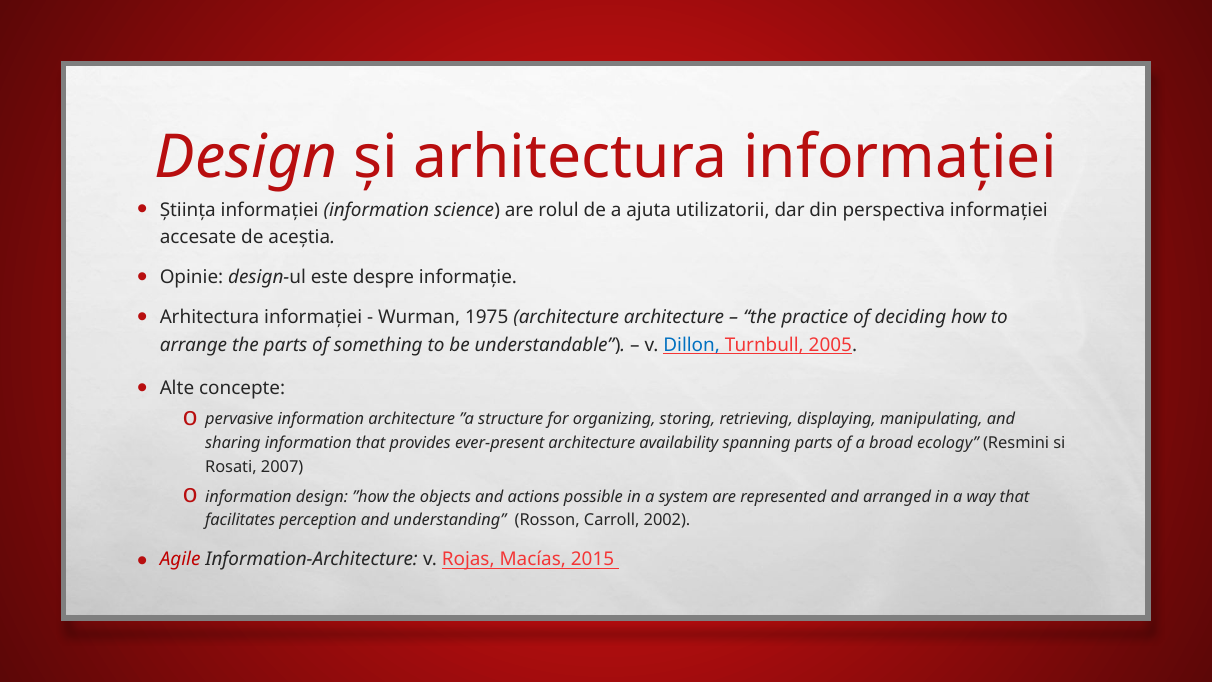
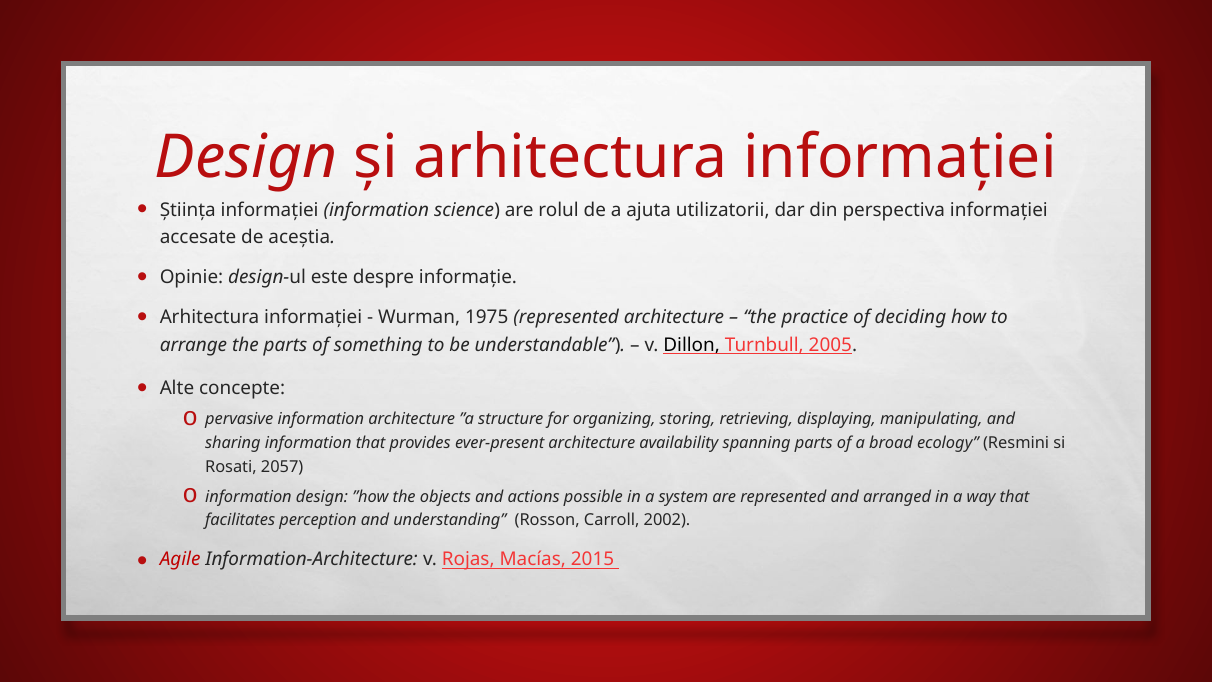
1975 architecture: architecture -> represented (566, 317)
Dillon colour: blue -> black (692, 345)
2007: 2007 -> 2057 (282, 467)
